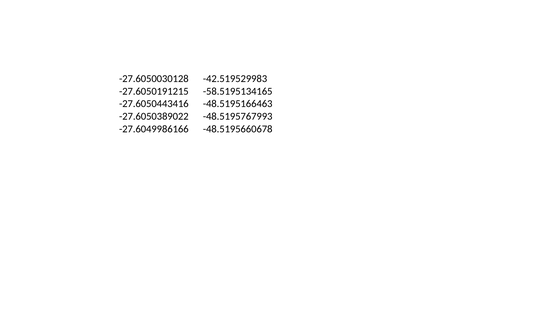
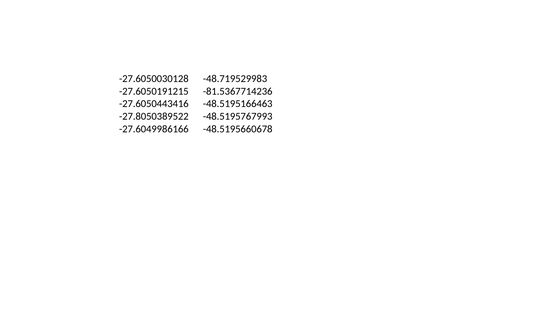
-42.519529983: -42.519529983 -> -48.719529983 (235, 79)
-58.5195134165: -58.5195134165 -> -81.5367714236 (238, 91)
-27.6050389022: -27.6050389022 -> -27.8050389522 (154, 117)
